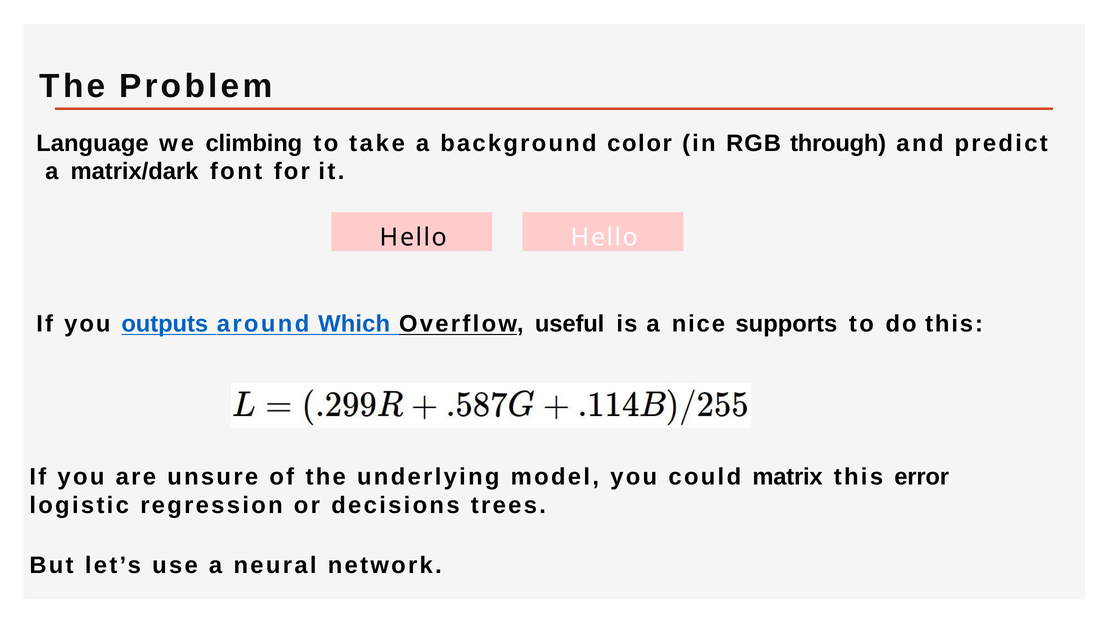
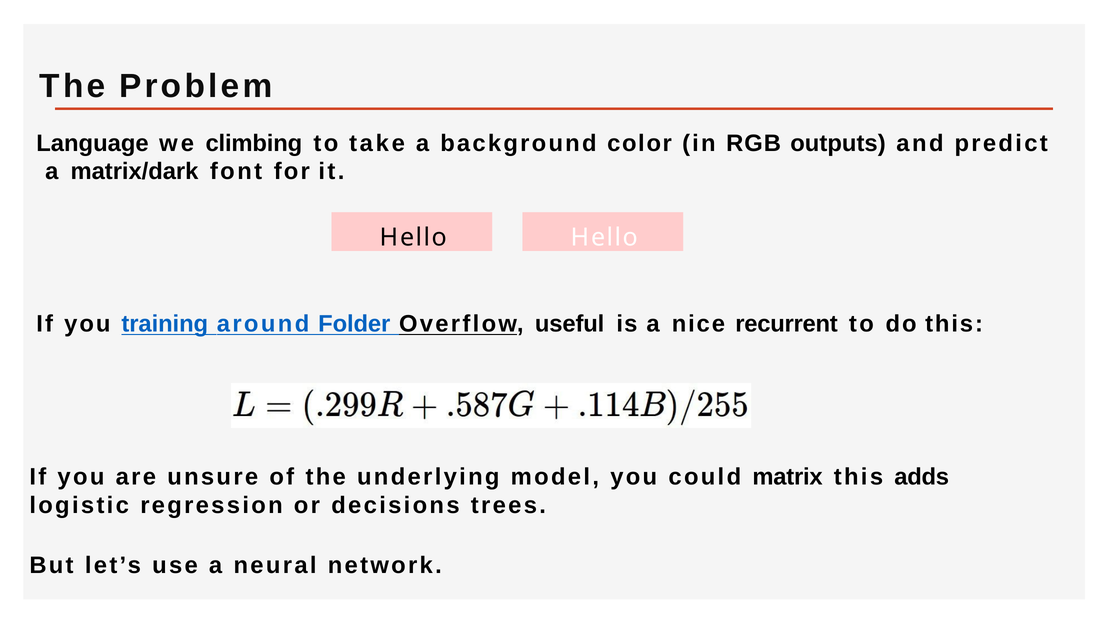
through: through -> outputs (838, 143)
outputs: outputs -> training (165, 324)
Which: Which -> Folder (354, 324)
supports: supports -> recurrent (787, 324)
error: error -> adds (922, 477)
